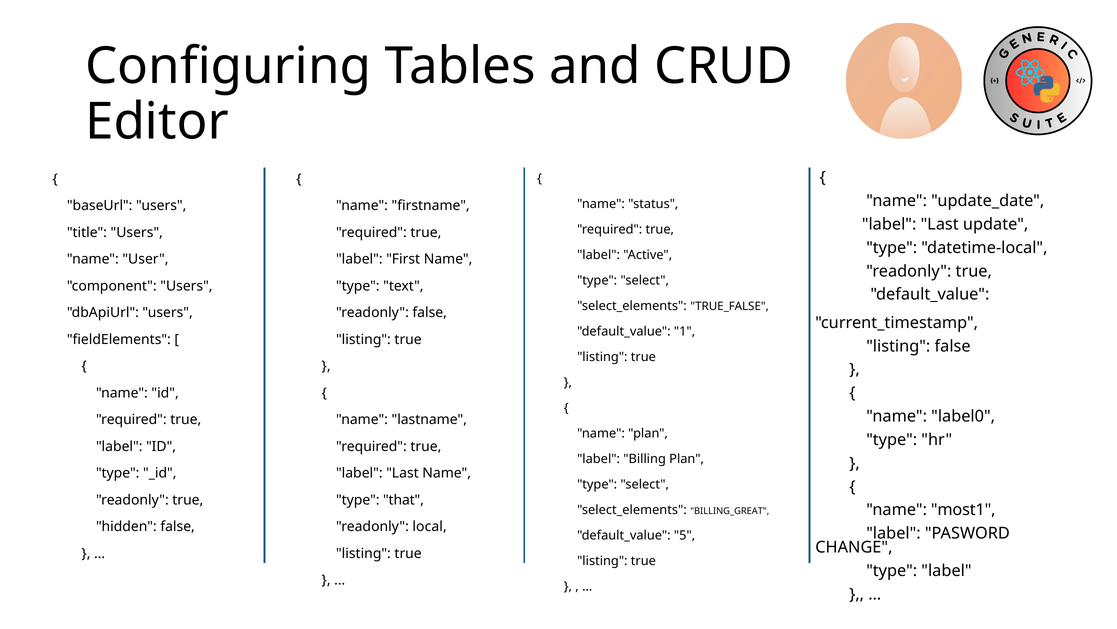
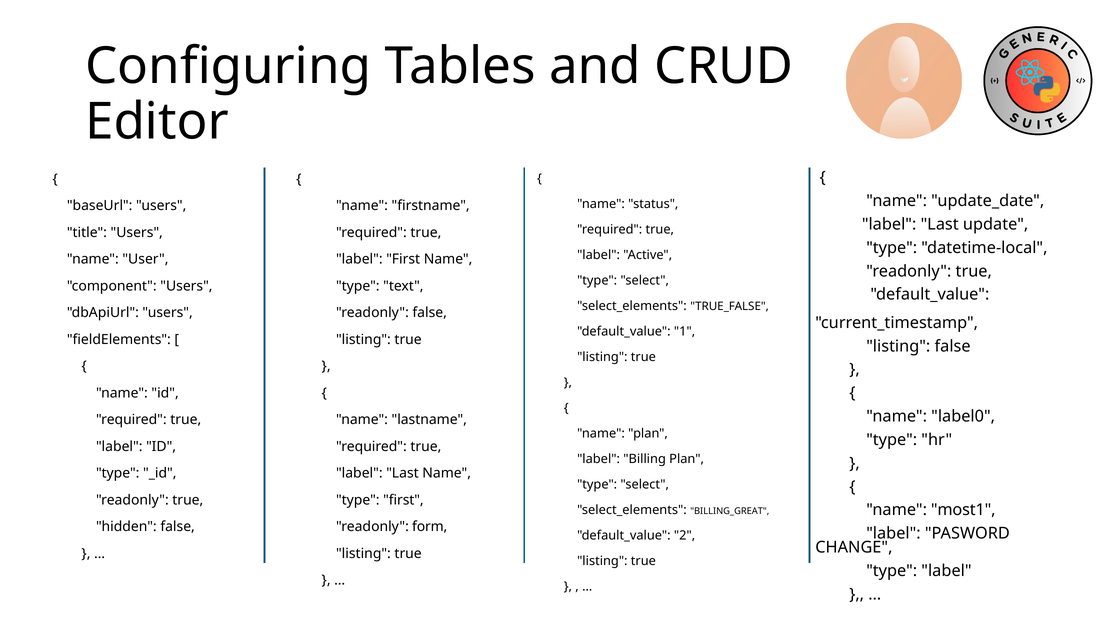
type that: that -> first (403, 499)
local: local -> form (430, 526)
5: 5 -> 2 (685, 535)
